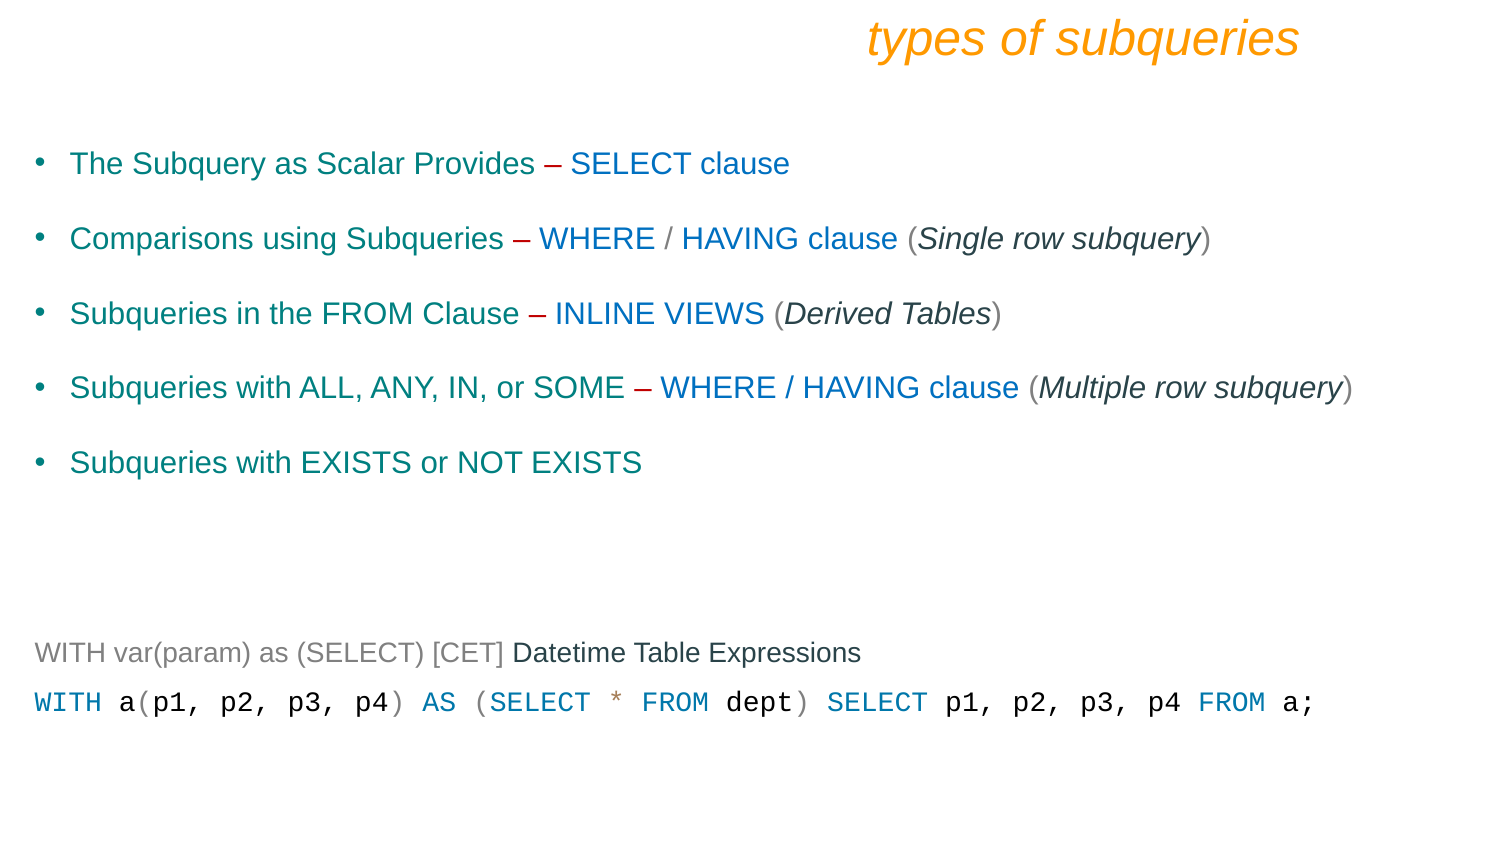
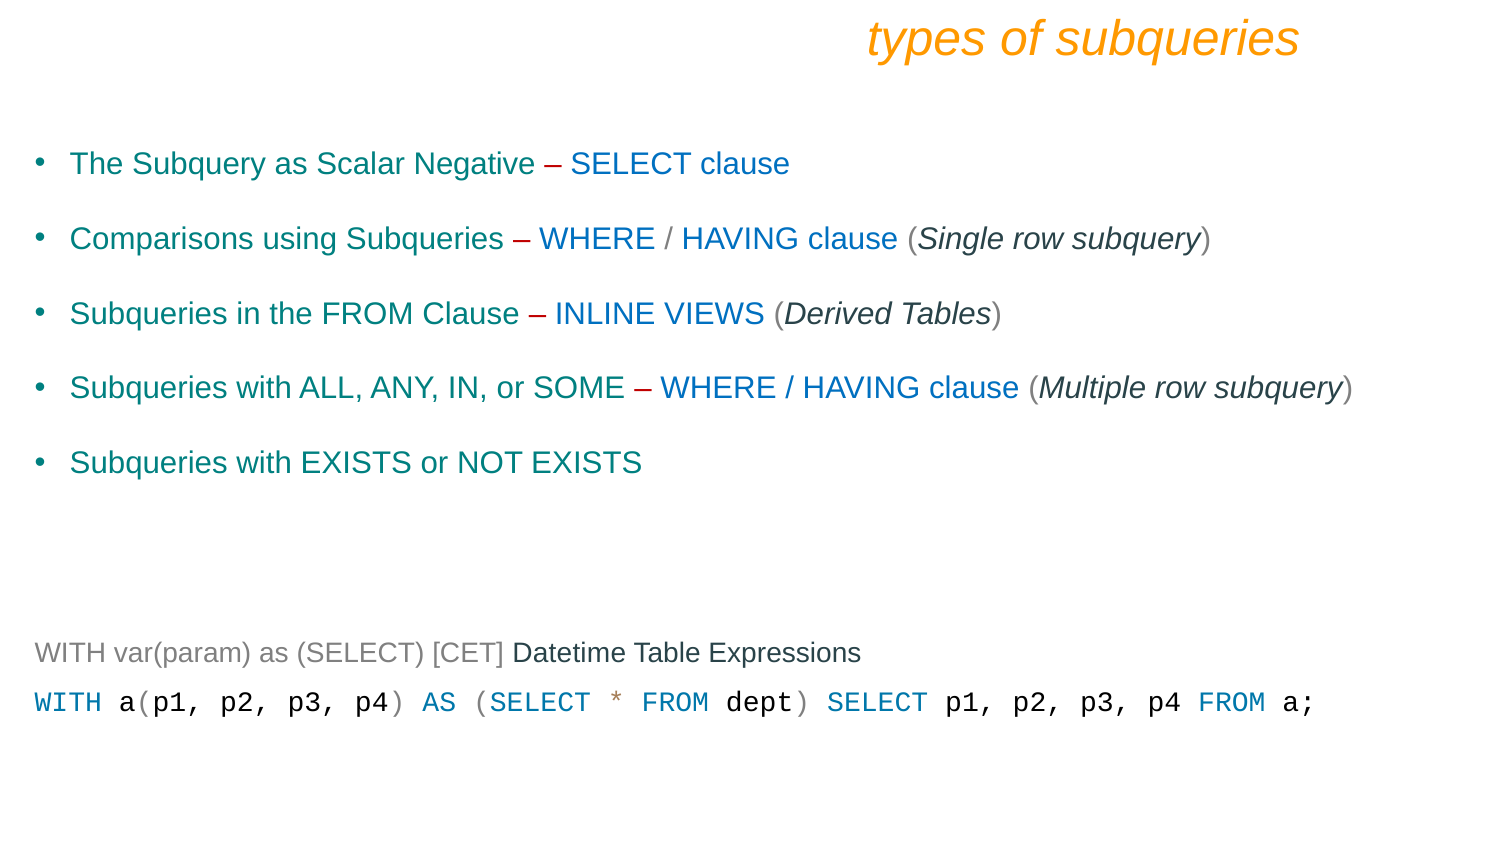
Provides: Provides -> Negative (475, 164)
